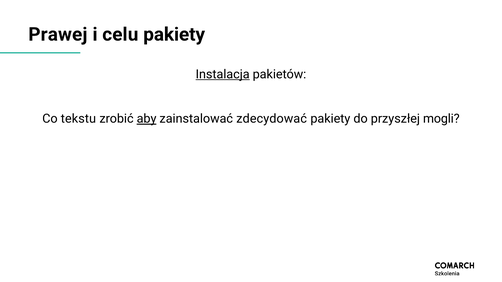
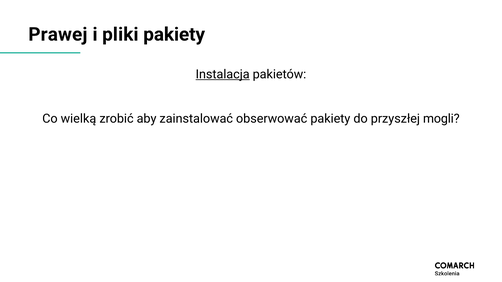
celu: celu -> pliki (120, 34)
tekstu: tekstu -> wielką (78, 119)
aby underline: present -> none (147, 119)
zdecydować: zdecydować -> obserwować (272, 119)
